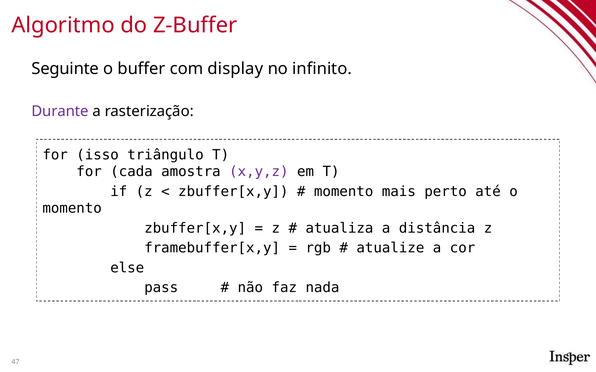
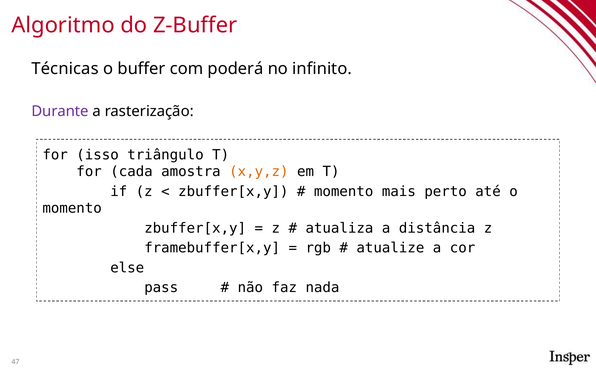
Seguinte: Seguinte -> Técnicas (65, 69)
display: display -> poderá (235, 69)
x,y,z colour: purple -> orange (259, 172)
